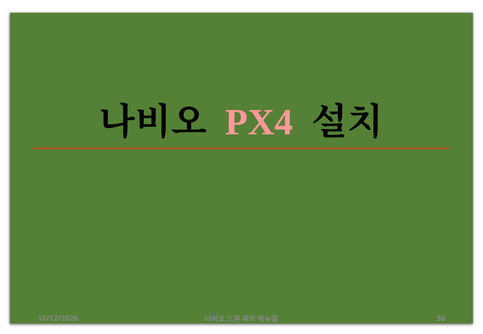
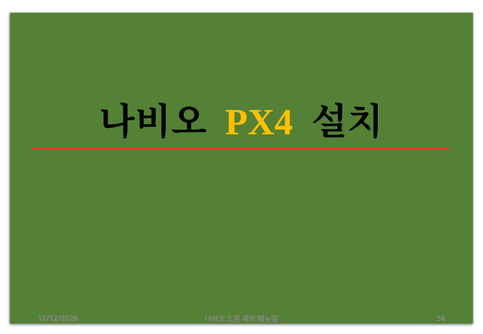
PX4 colour: pink -> yellow (259, 122)
